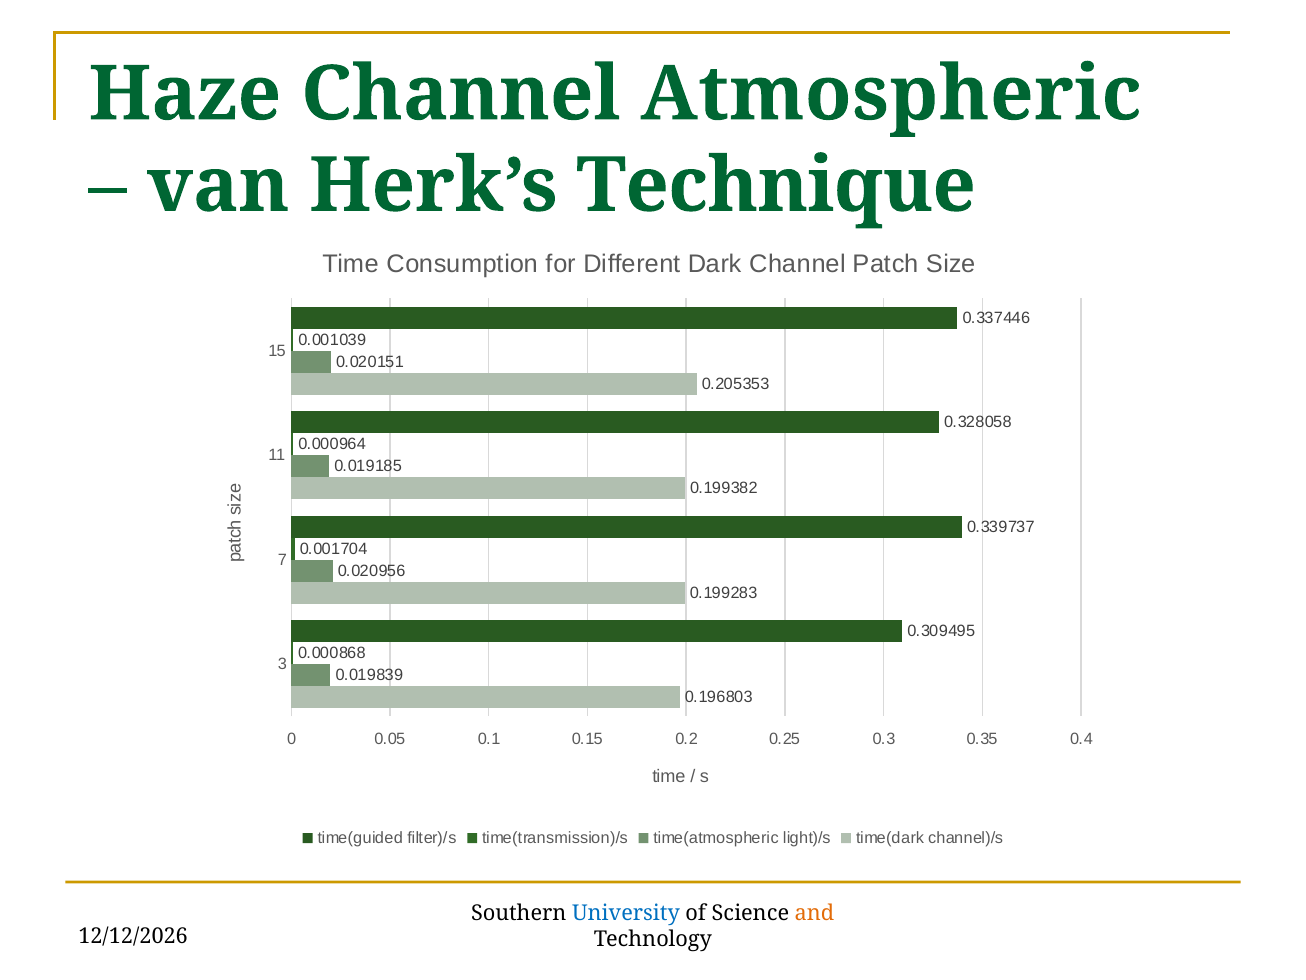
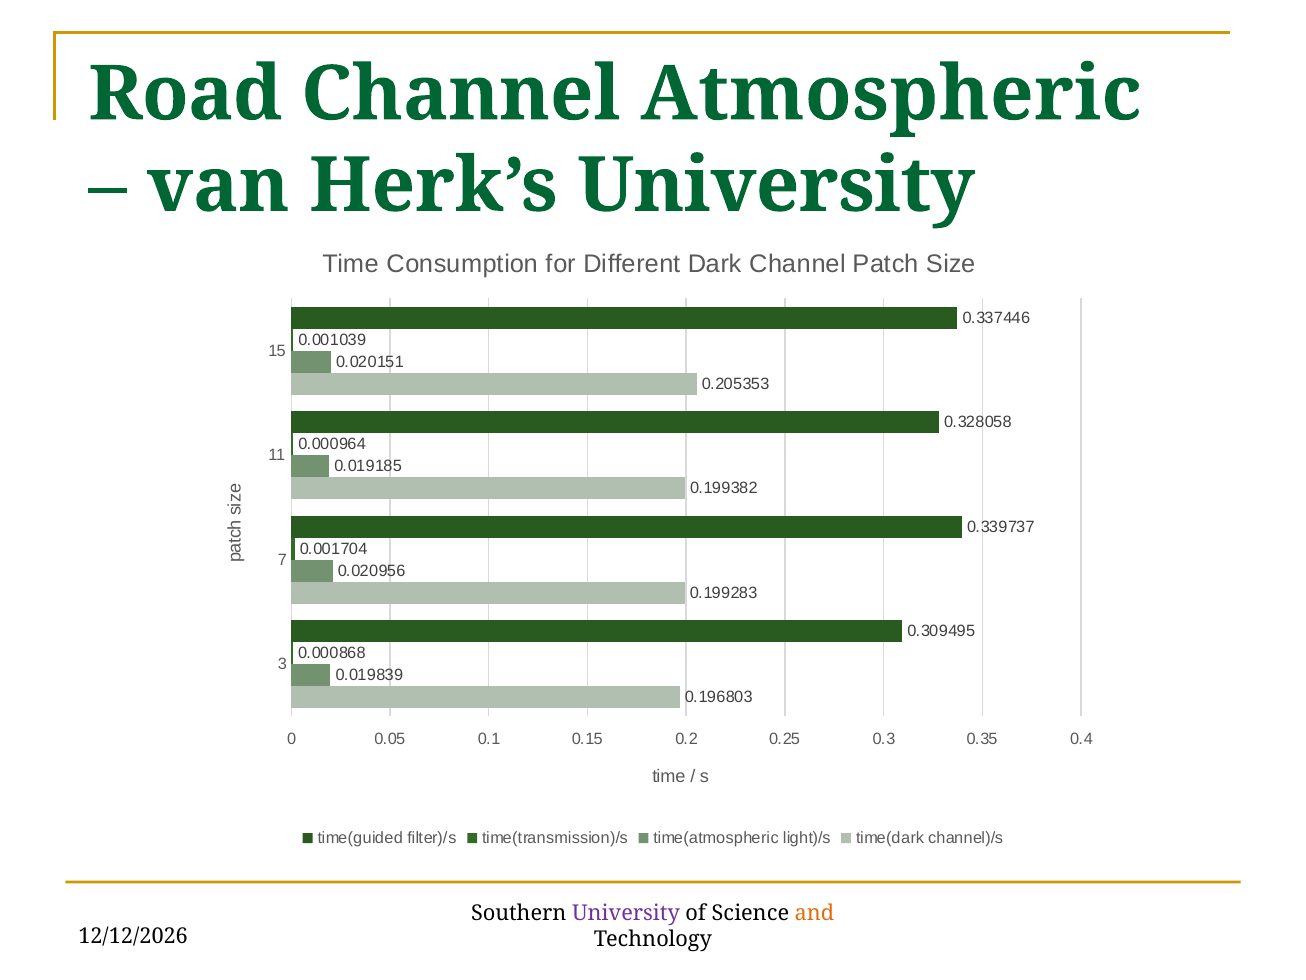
Haze: Haze -> Road (185, 94)
Herk’s Technique: Technique -> University (776, 186)
University colour: blue -> purple (626, 913)
